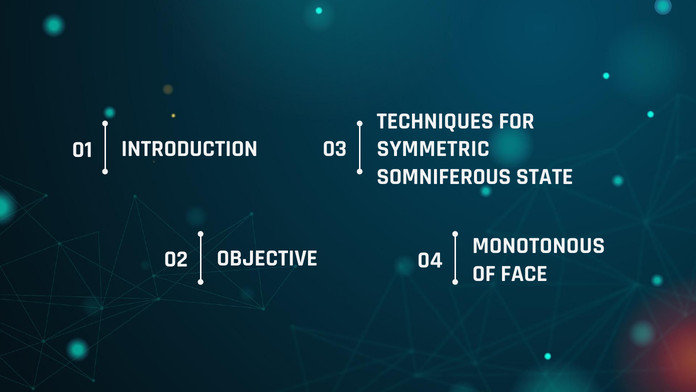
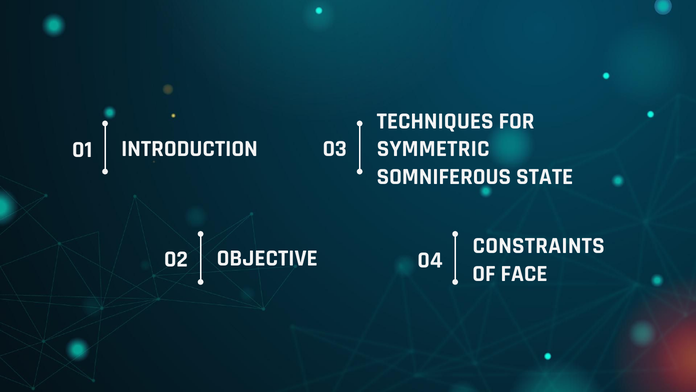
MONOTONOUS: MONOTONOUS -> CONSTRAINTS (539, 245)
